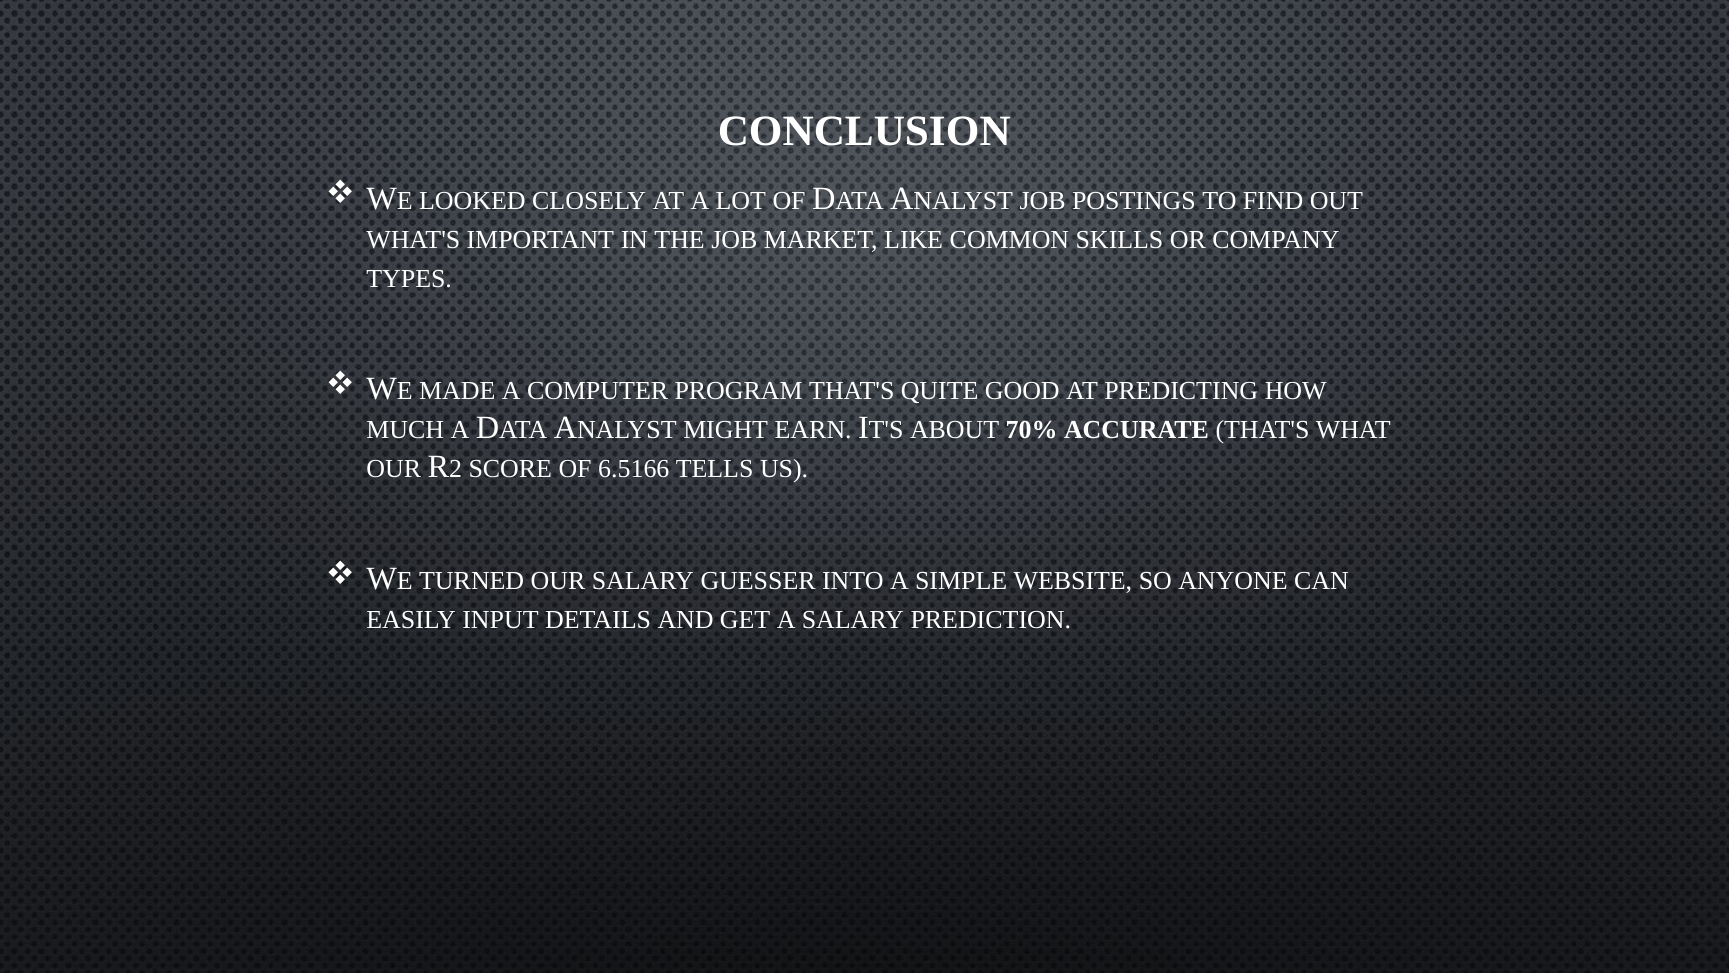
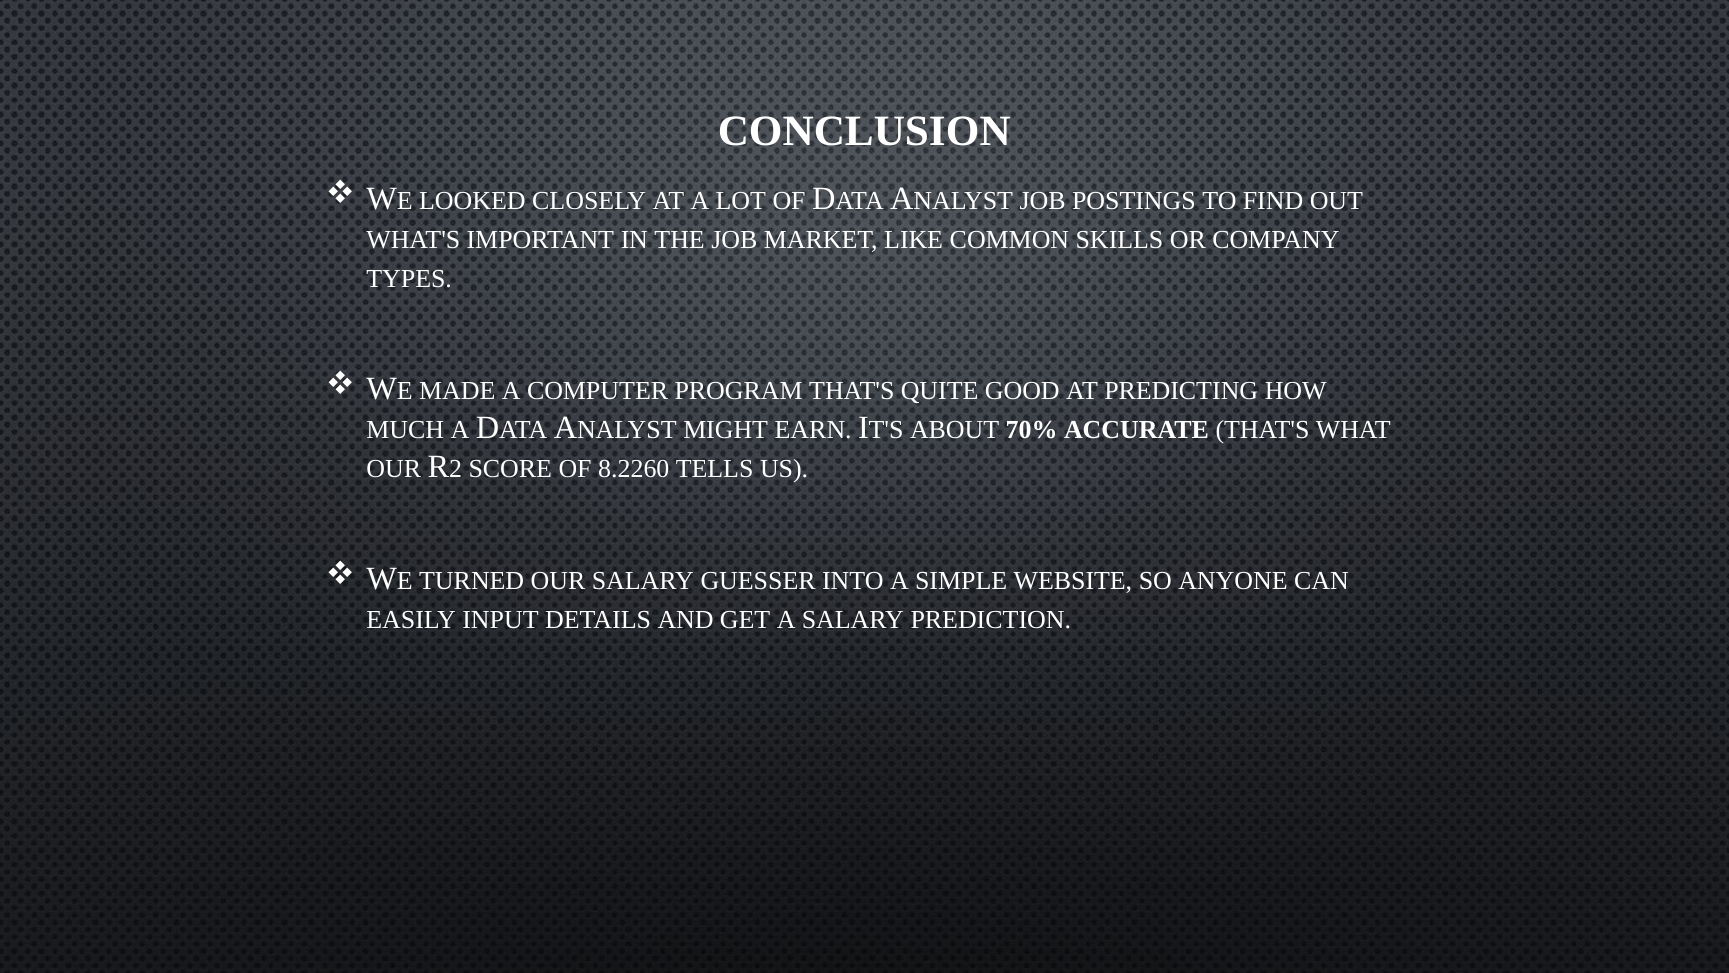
6.5166: 6.5166 -> 8.2260 (634, 469)
